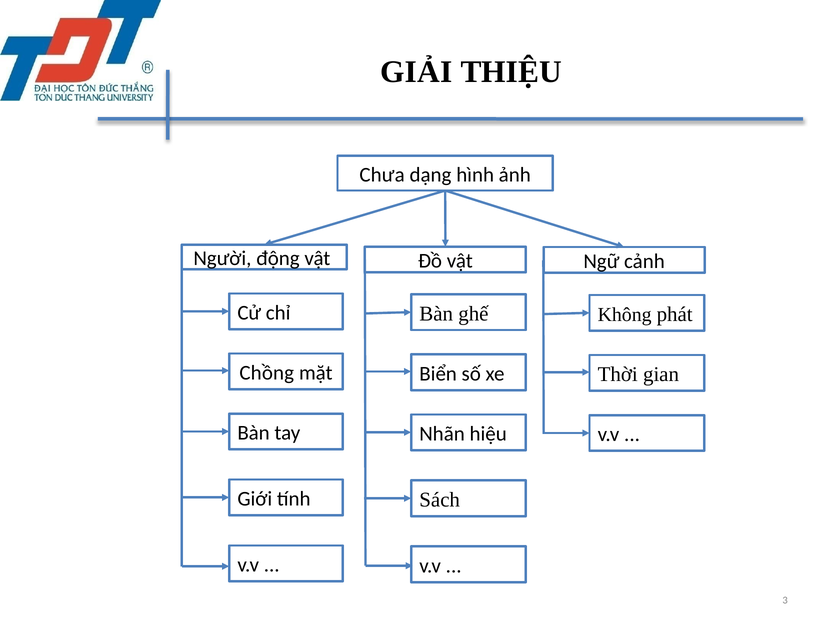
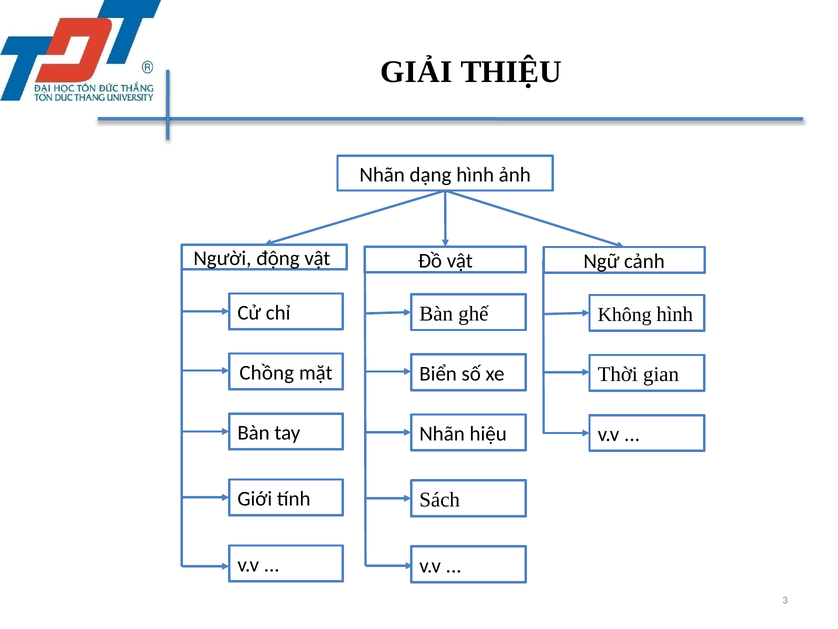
Chưa: Chưa -> Nhãn (382, 175)
Không phát: phát -> hình (675, 314)
